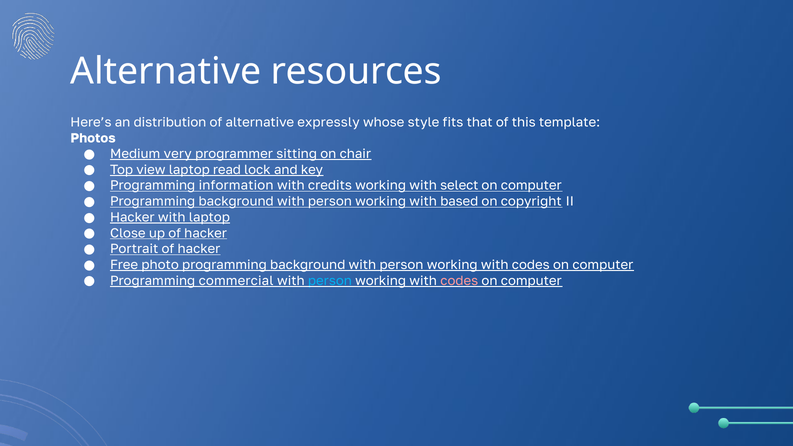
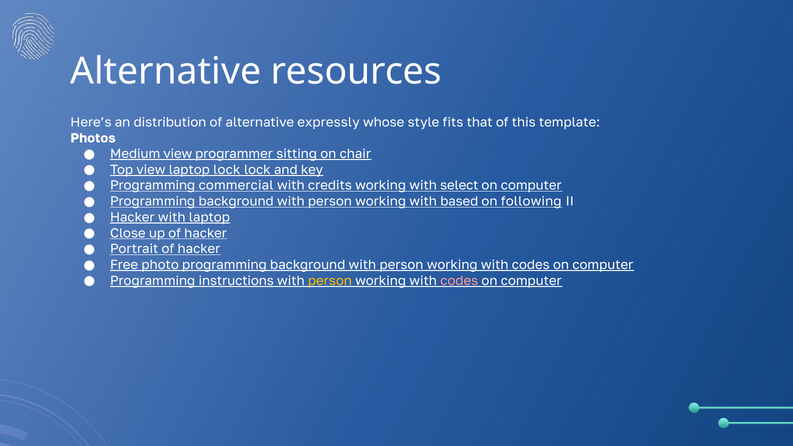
Medium very: very -> view (178, 154)
laptop read: read -> lock (227, 170)
information: information -> commercial (236, 186)
copyright: copyright -> following (531, 202)
commercial: commercial -> instructions (236, 281)
person colour: light blue -> yellow (330, 281)
